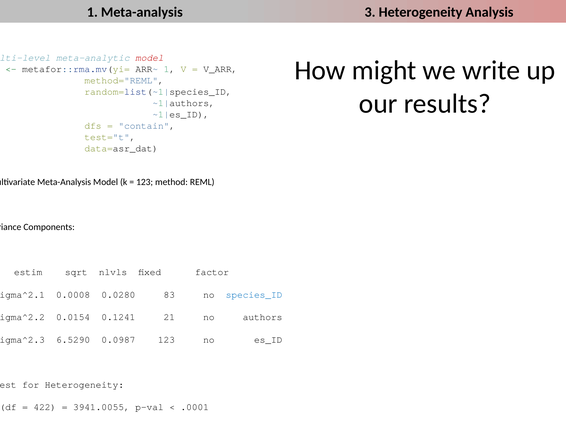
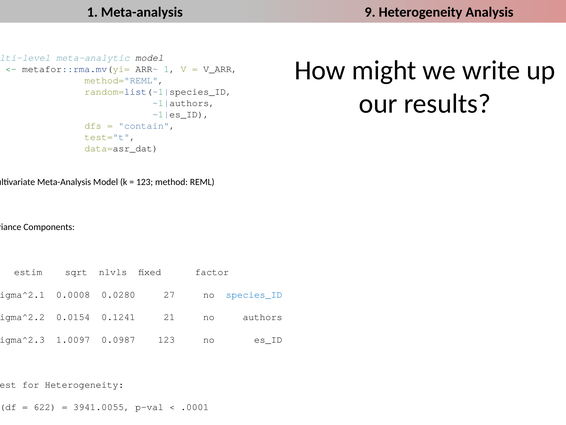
3: 3 -> 9 (370, 12)
model colour: red -> black (149, 58)
83: 83 -> 27 (169, 294)
6.5290: 6.5290 -> 1.0097 (73, 339)
422: 422 -> 622 (45, 407)
